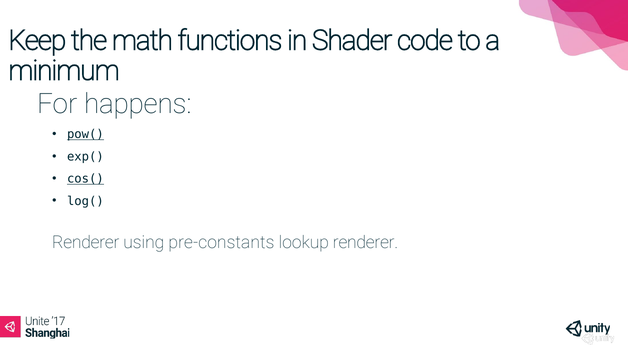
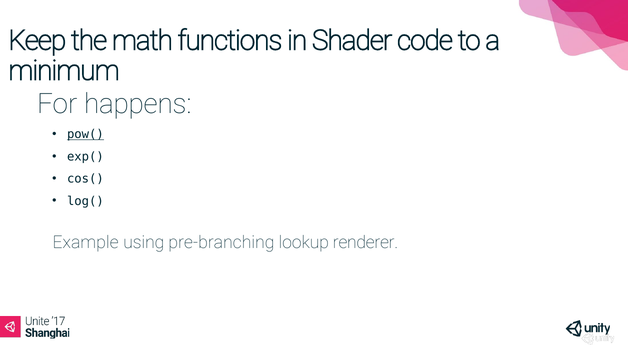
cos( underline: present -> none (85, 179)
Renderer: Renderer -> Example (86, 243)
pre-constants: pre-constants -> pre-branching (221, 243)
